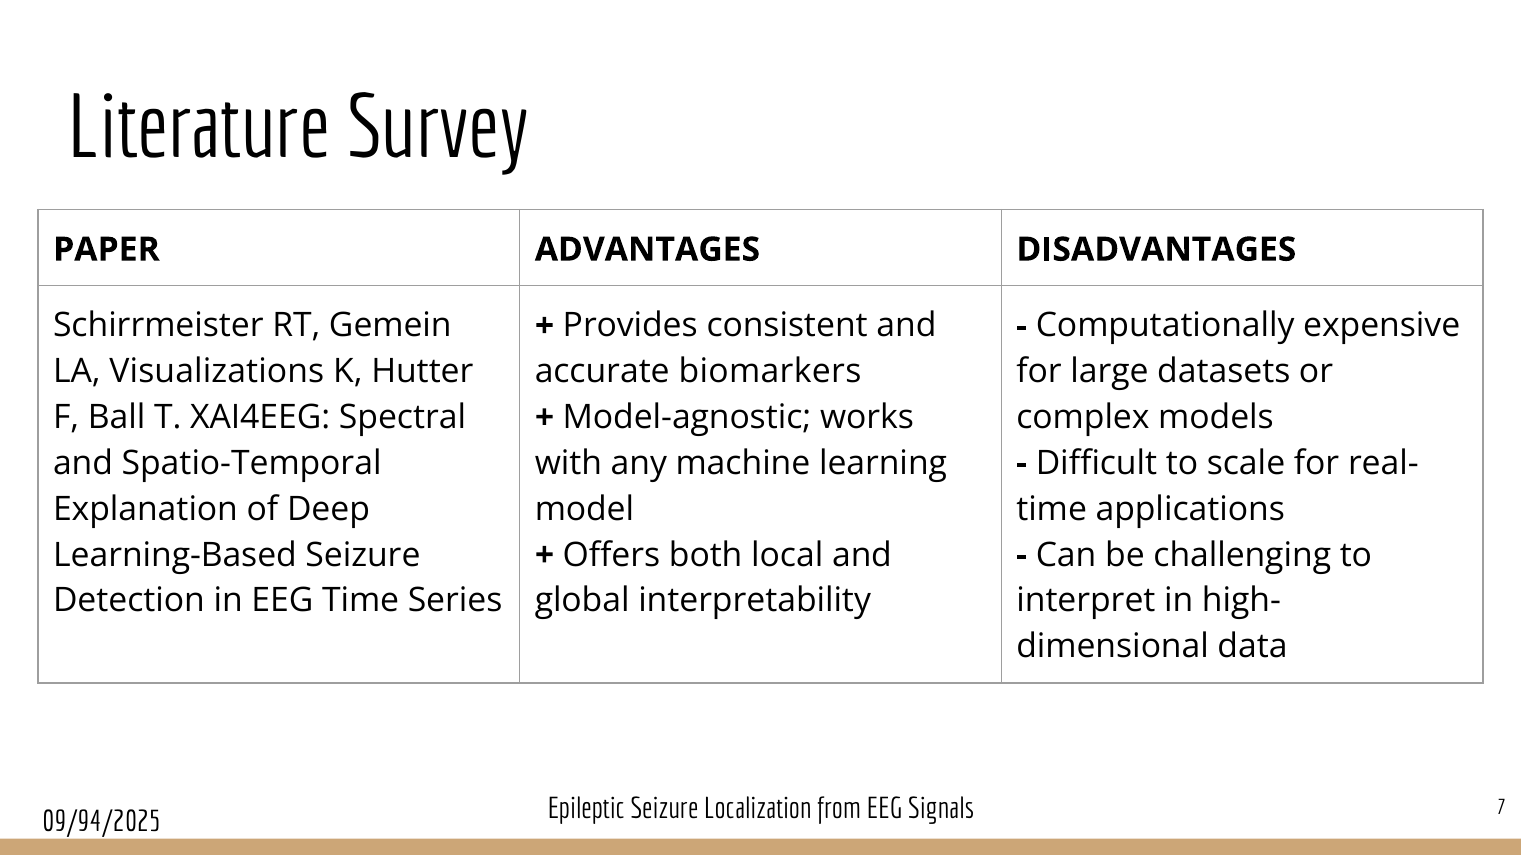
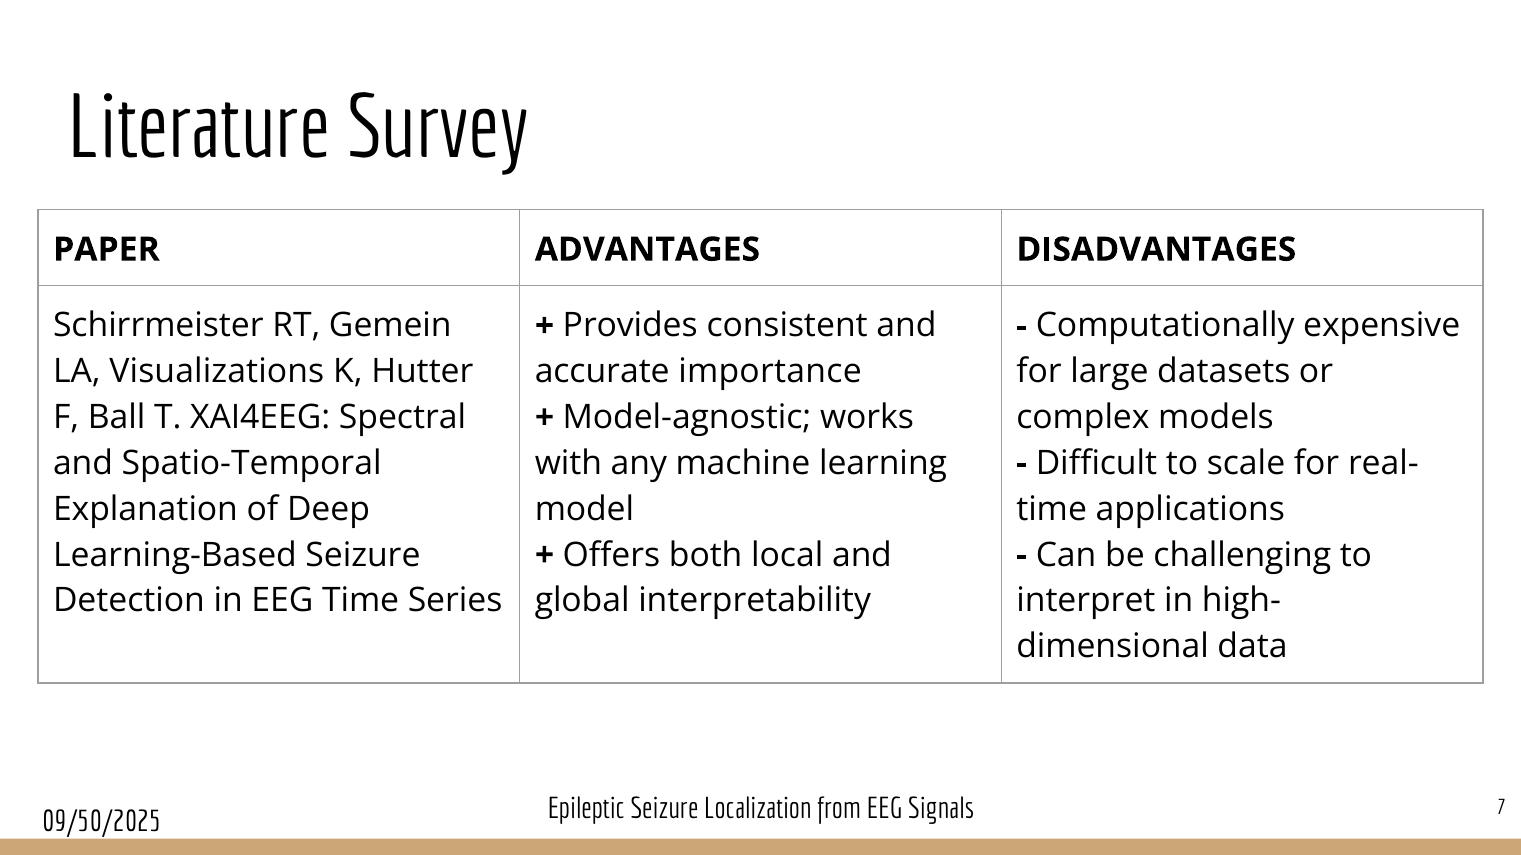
biomarkers: biomarkers -> importance (770, 372)
09/94/2025: 09/94/2025 -> 09/50/2025 (102, 822)
